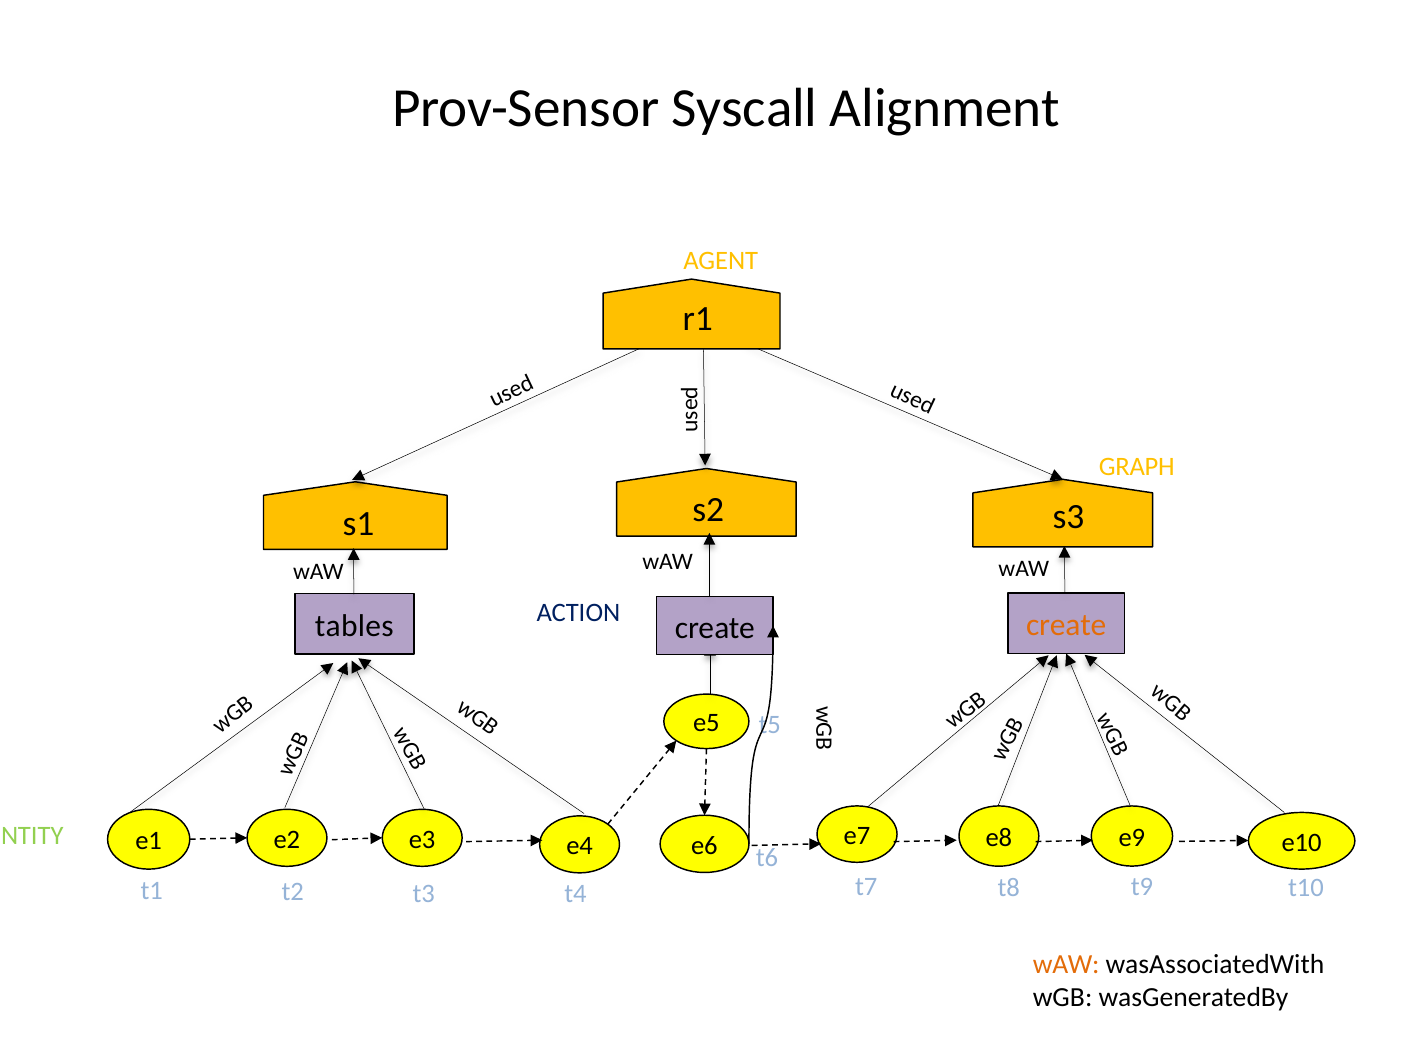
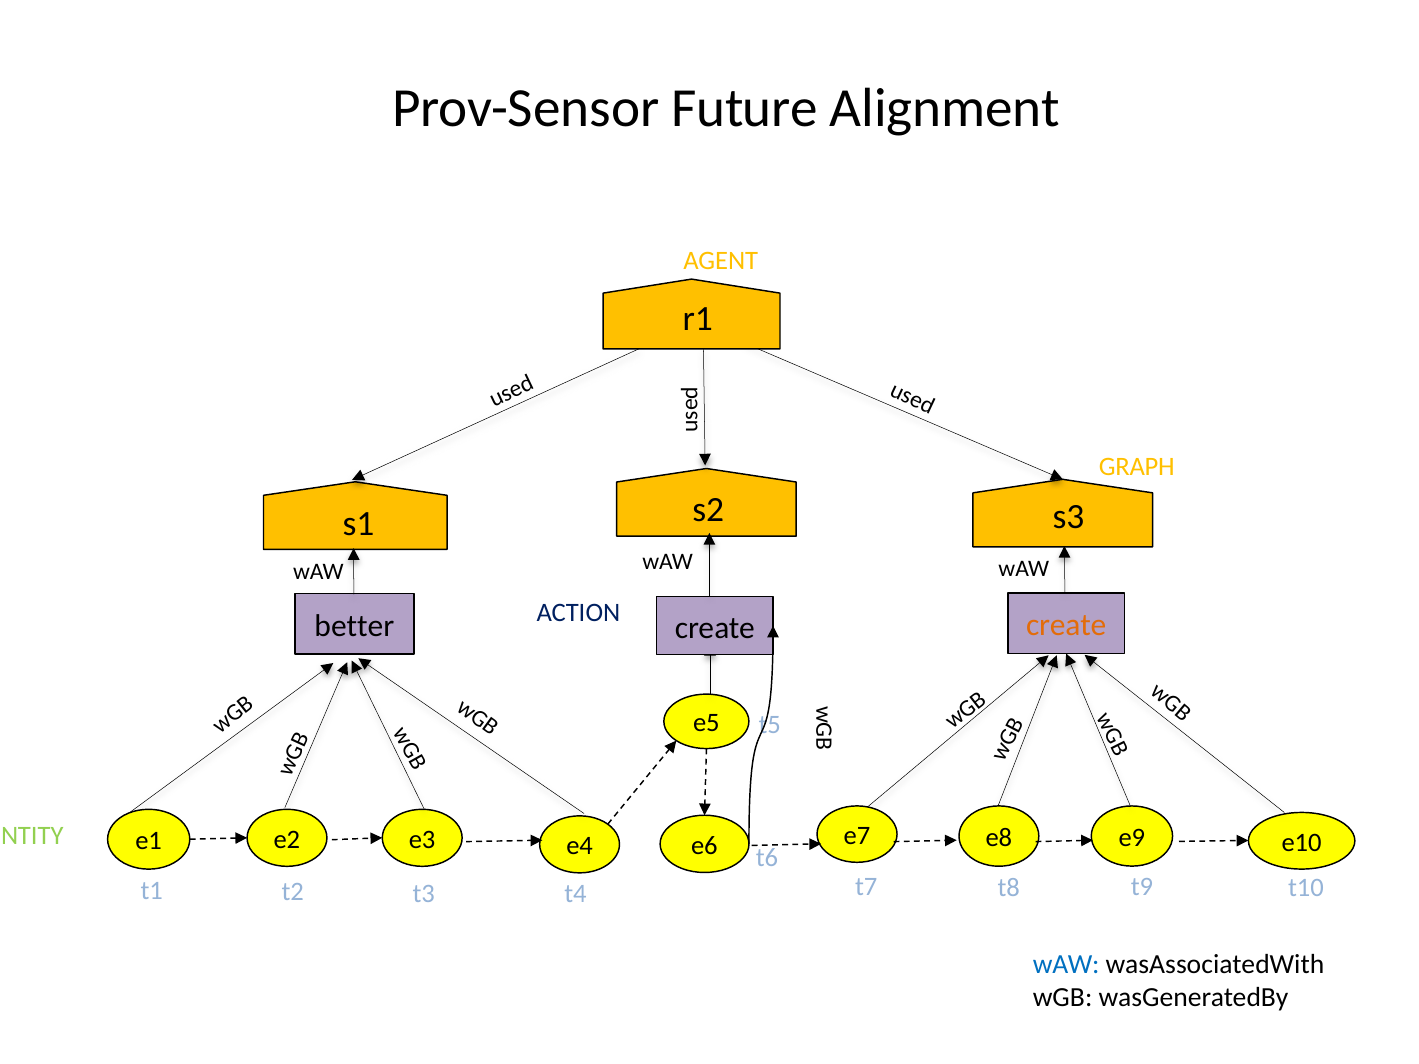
Syscall: Syscall -> Future (745, 108)
tables: tables -> better (354, 626)
wAW colour: orange -> blue (1066, 964)
